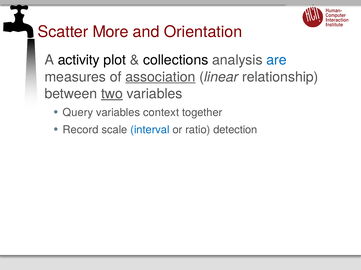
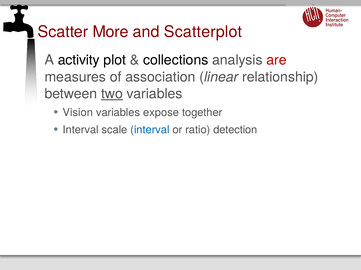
Orientation: Orientation -> Scatterplot (203, 32)
are colour: blue -> red (277, 60)
association underline: present -> none (160, 77)
Query: Query -> Vision (78, 113)
context: context -> expose (161, 113)
Record: Record -> Interval (81, 130)
